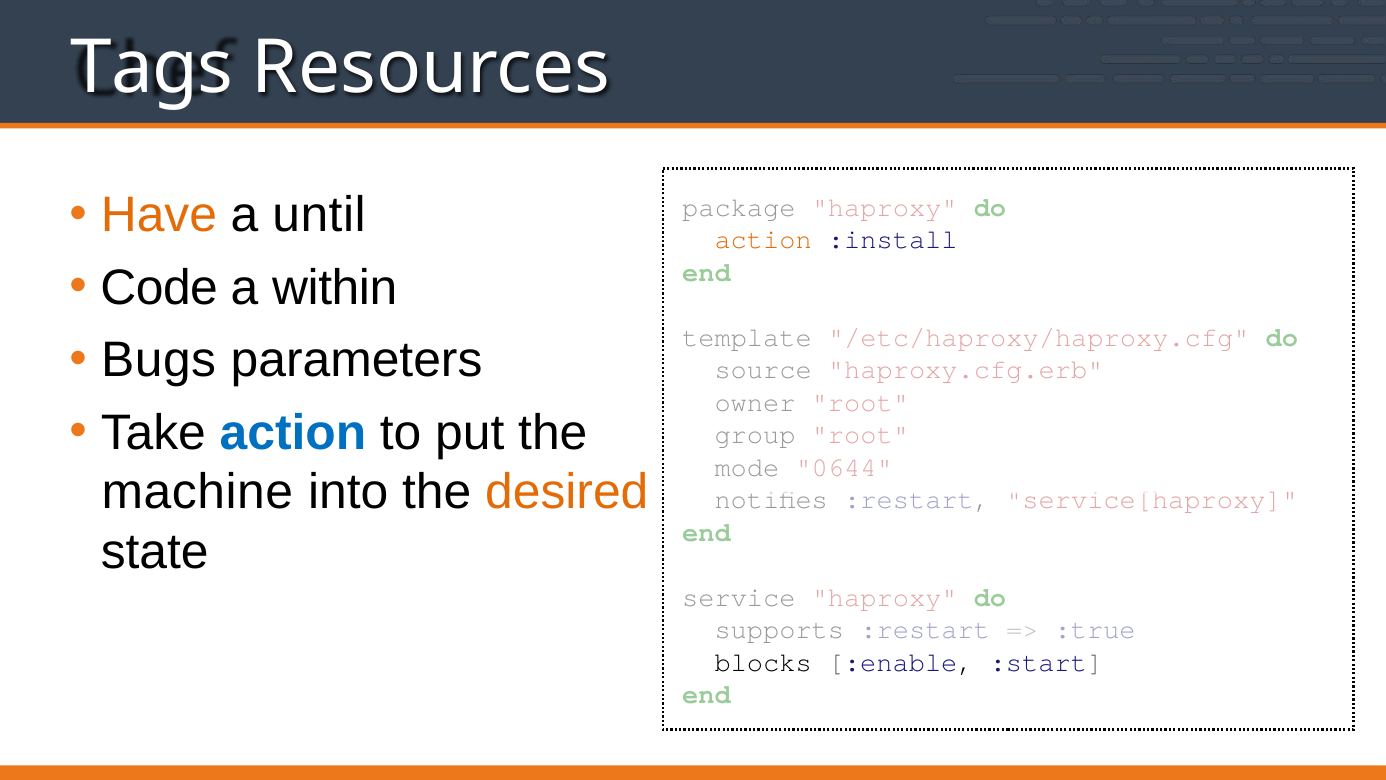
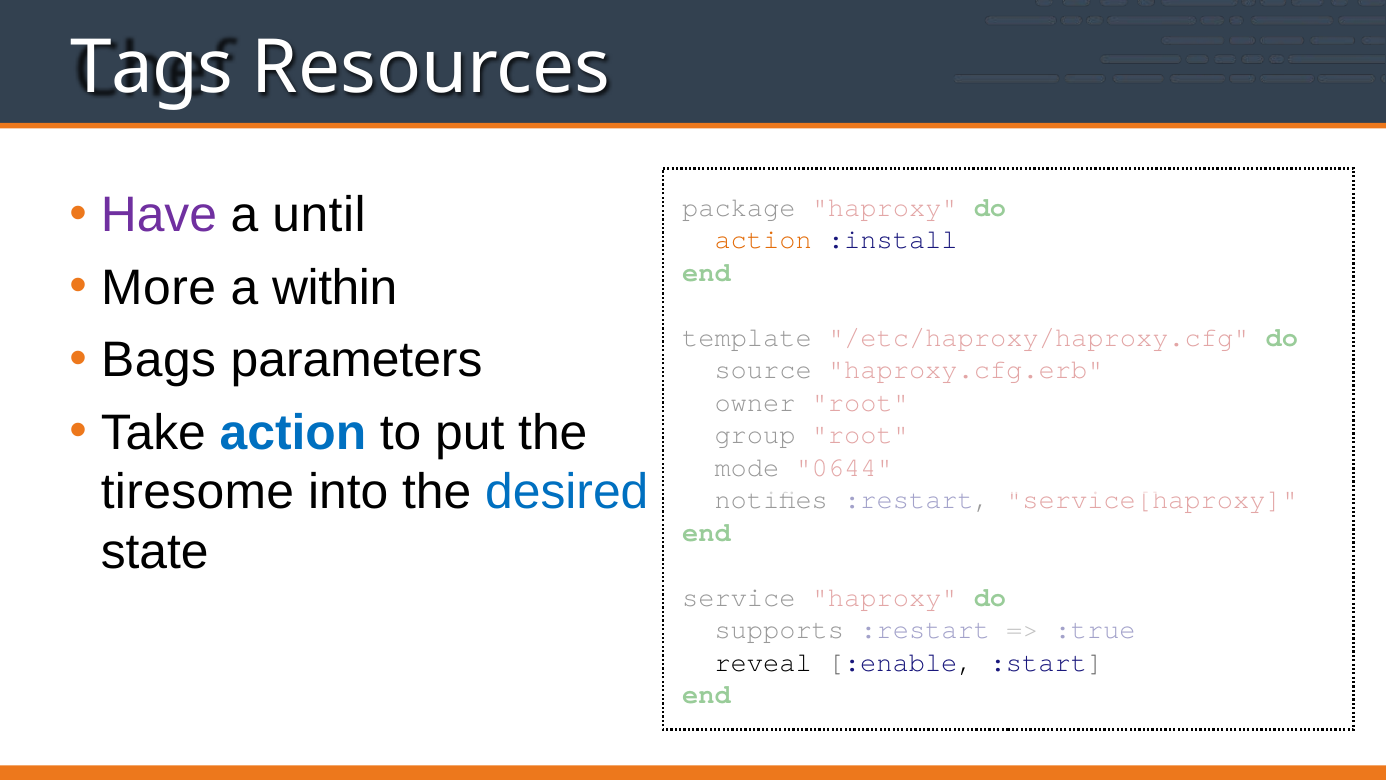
Have colour: orange -> purple (159, 215)
Code: Code -> More (159, 288)
Bugs: Bugs -> Bags (159, 360)
machine: machine -> tiresome (197, 492)
desired colour: orange -> blue (567, 492)
blocks: blocks -> reveal (763, 662)
